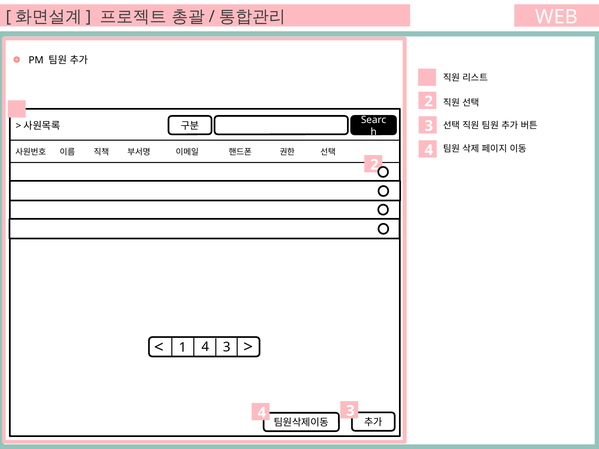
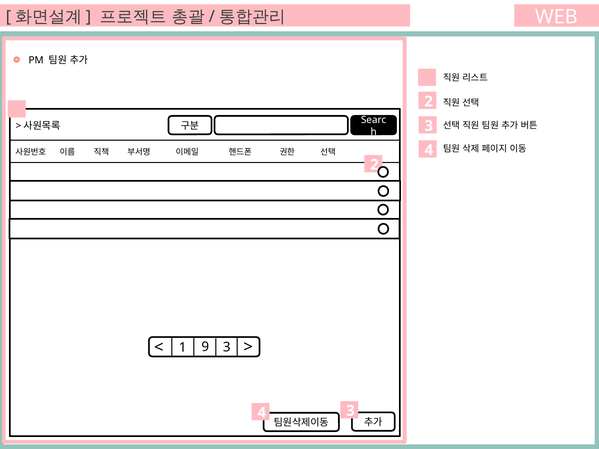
4: 4 -> 9 (205, 347)
